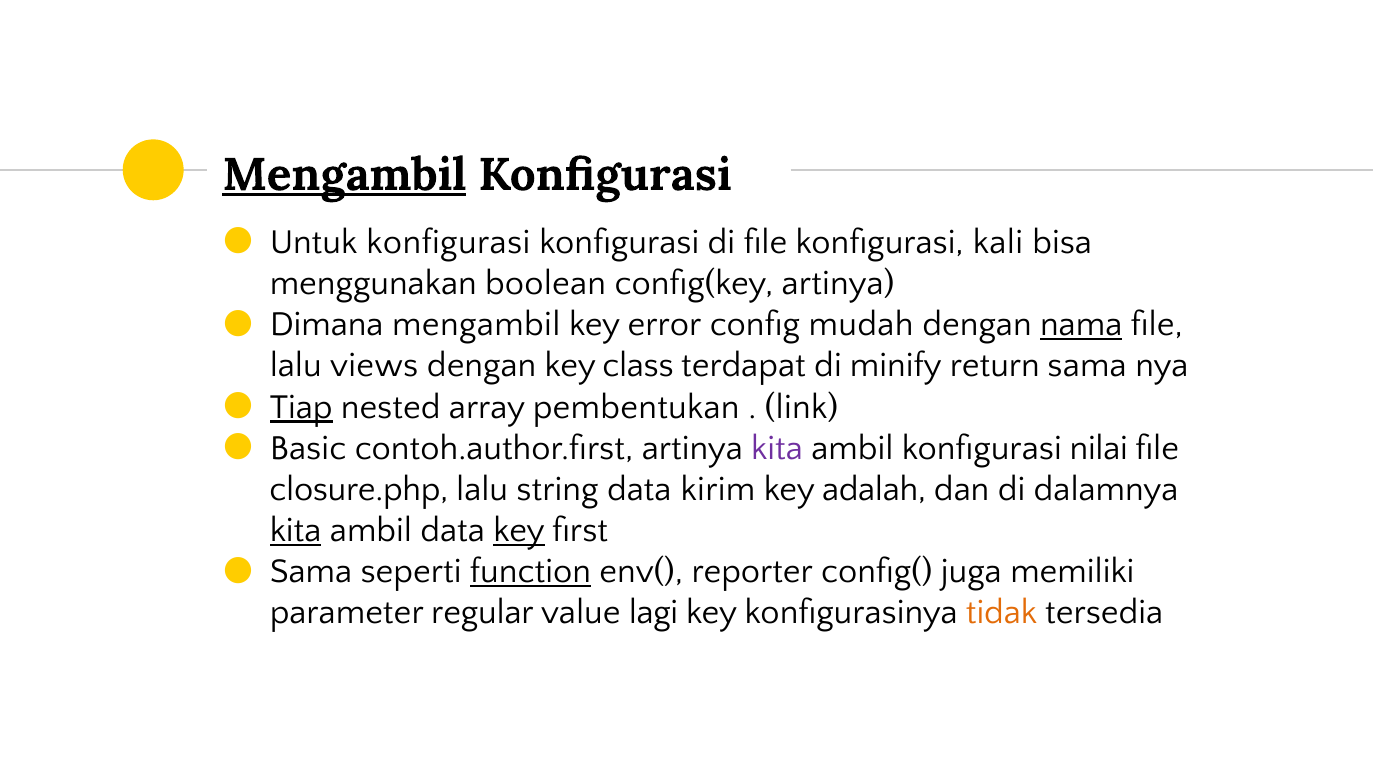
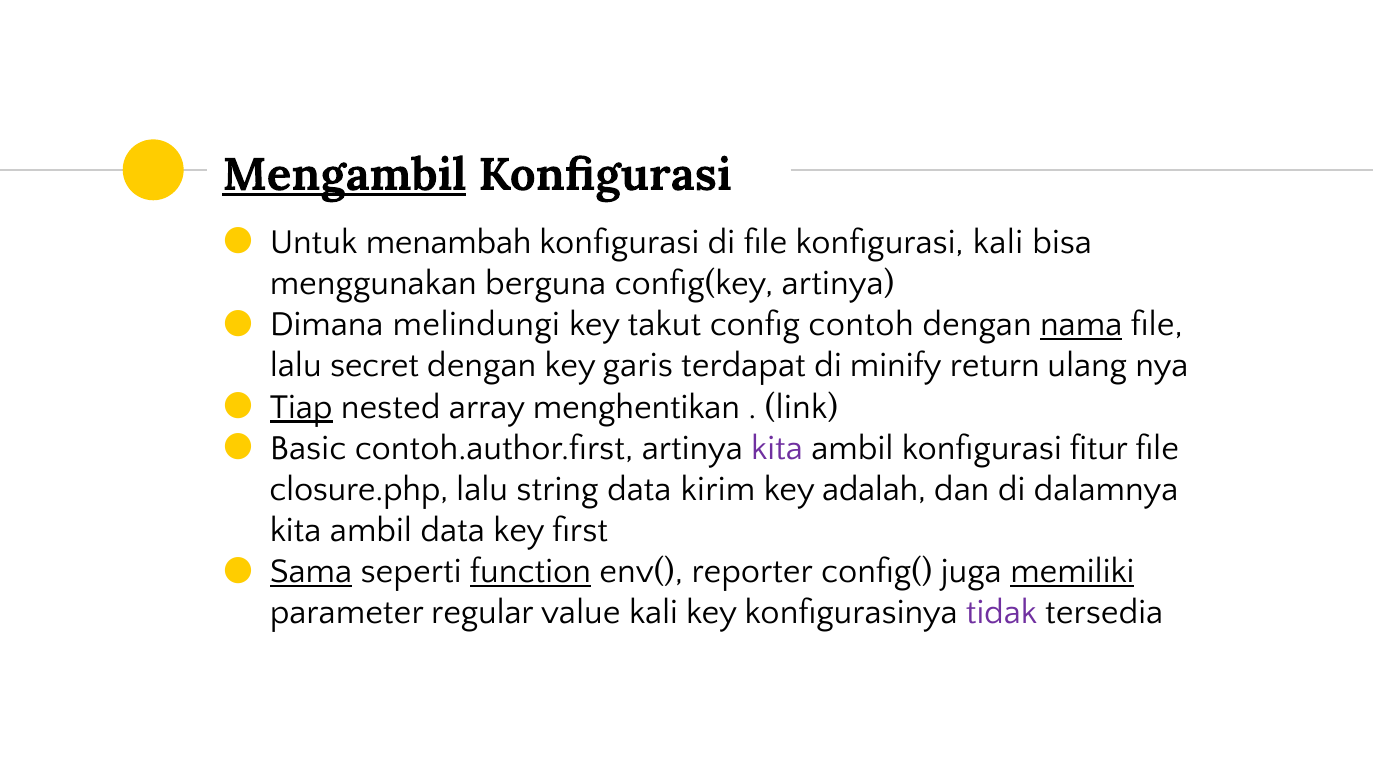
Untuk konfigurasi: konfigurasi -> menambah (449, 242)
boolean: boolean -> berguna (546, 283)
Dimana mengambil: mengambil -> melindungi (476, 325)
error: error -> takut (665, 325)
mudah: mudah -> contoh (861, 325)
views: views -> secret (375, 366)
class: class -> garis (638, 366)
return sama: sama -> ulang (1087, 366)
pembentukan: pembentukan -> menghentikan (636, 407)
nilai: nilai -> fitur (1099, 448)
kita underline: present -> none (296, 530)
key underline: present -> none (519, 530)
Sama underline: none -> present (311, 572)
memiliki underline: none -> present (1072, 572)
value lagi: lagi -> kali (653, 613)
tidak colour: orange -> purple (1002, 613)
